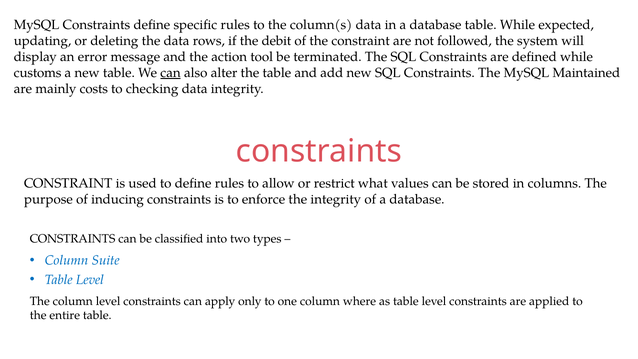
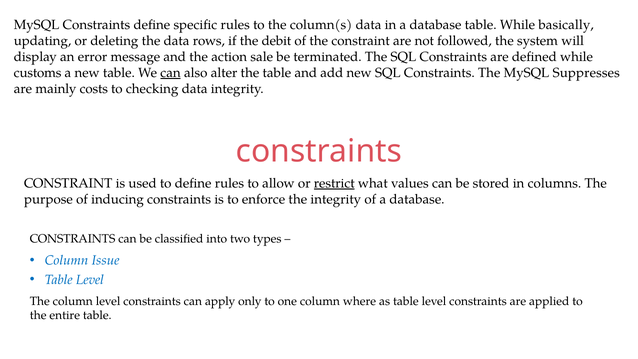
expected: expected -> basically (566, 25)
tool: tool -> sale (262, 57)
Maintained: Maintained -> Suppresses (586, 73)
restrict underline: none -> present (334, 183)
Suite: Suite -> Issue (106, 260)
